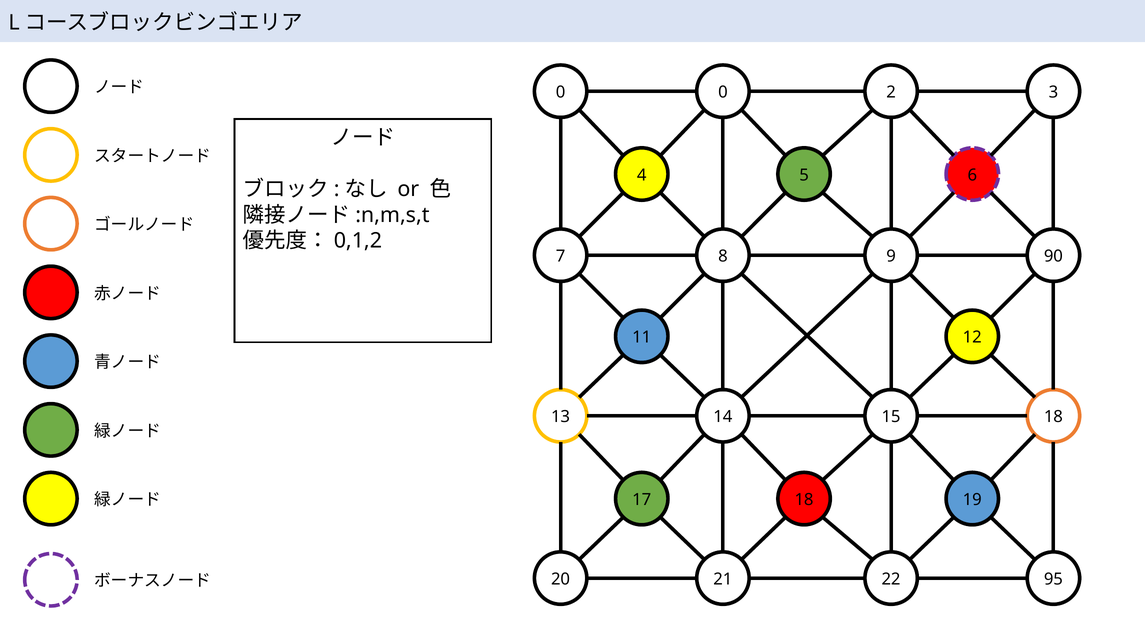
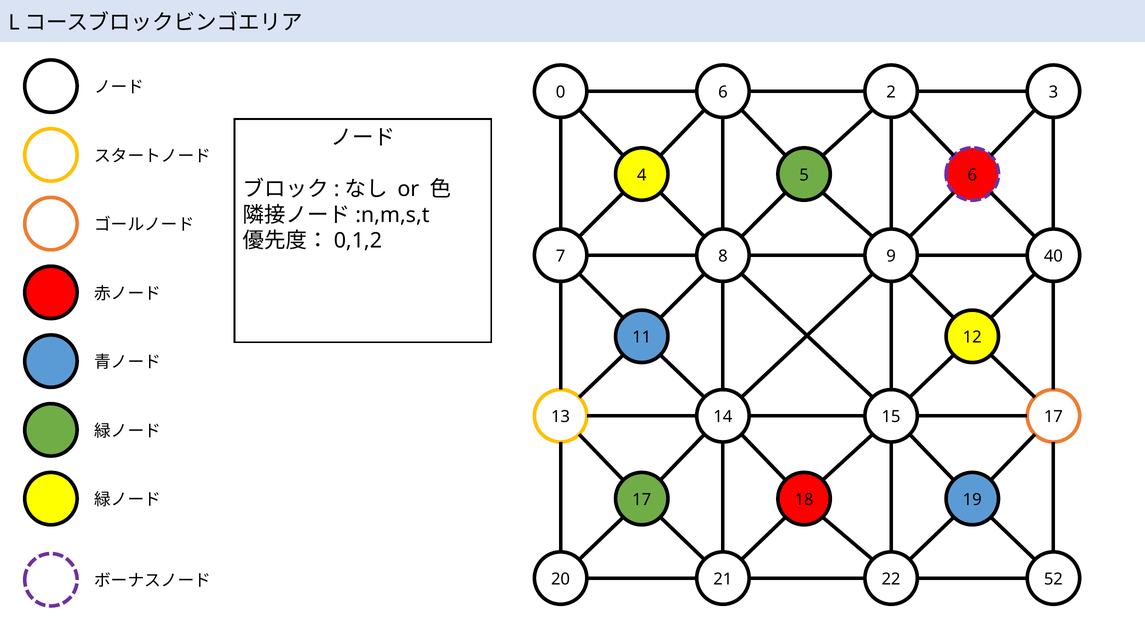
0 0: 0 -> 6 (723, 92)
90: 90 -> 40 (1053, 256)
15 18: 18 -> 17 (1053, 417)
95: 95 -> 52 (1053, 579)
